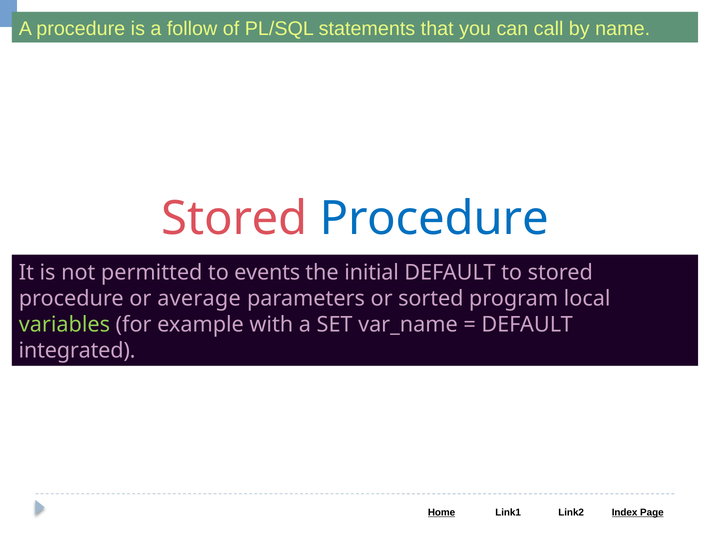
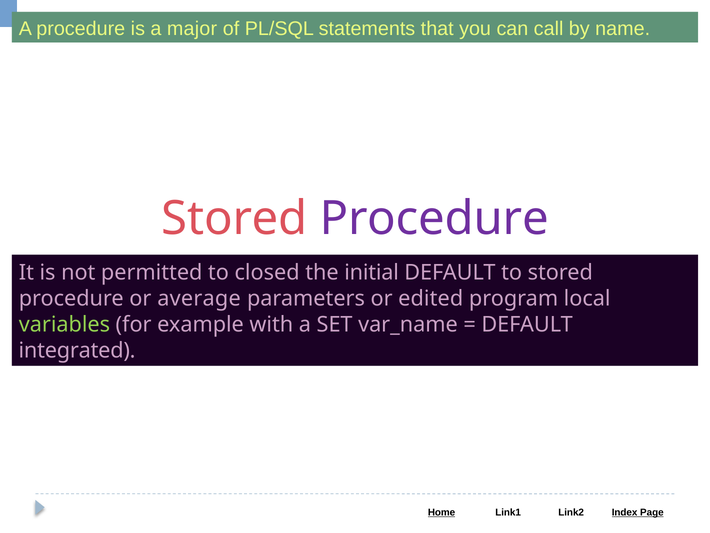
follow: follow -> major (192, 29)
Procedure colour: blue -> purple (434, 219)
events: events -> closed (267, 272)
sorted: sorted -> edited (431, 298)
